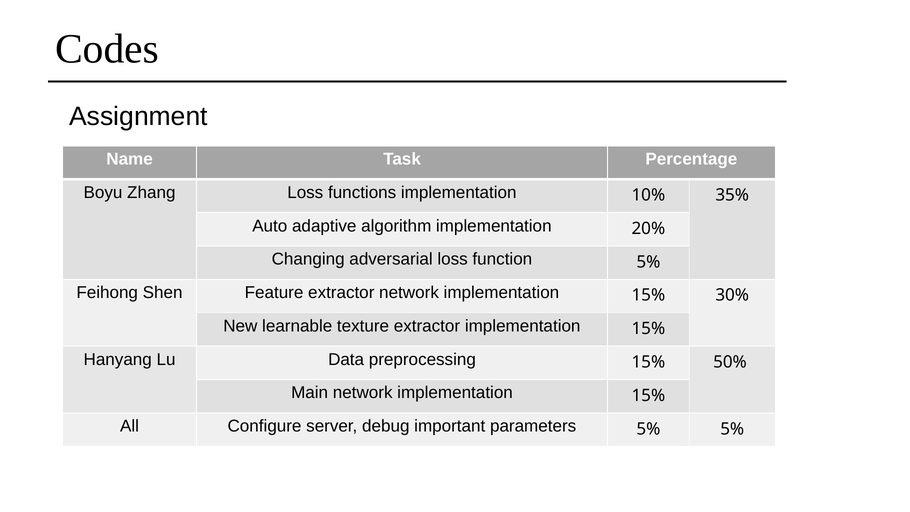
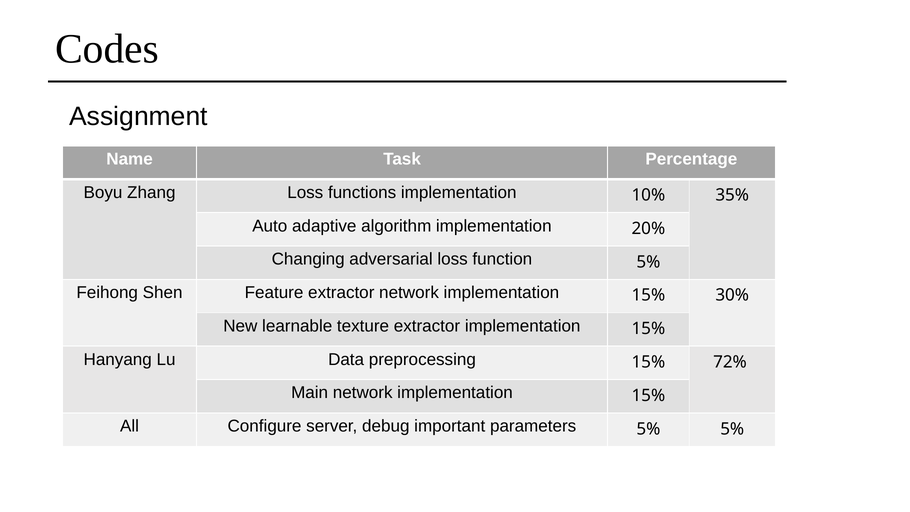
50%: 50% -> 72% (730, 362)
